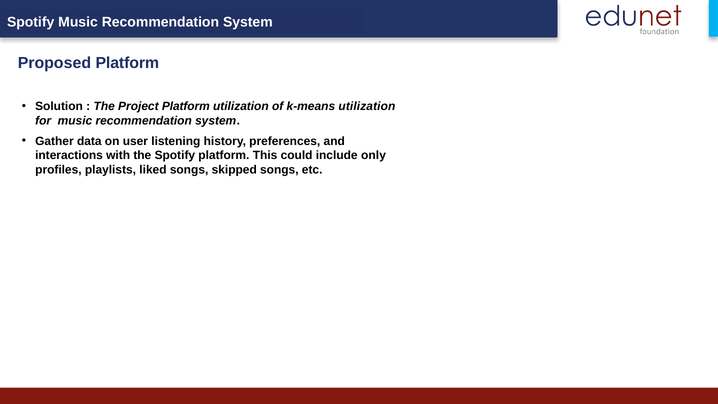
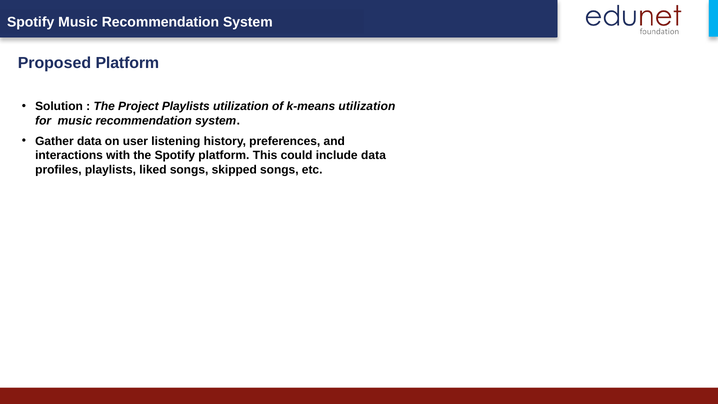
Project Platform: Platform -> Playlists (186, 106)
include only: only -> data (373, 155)
